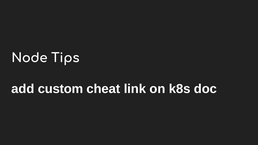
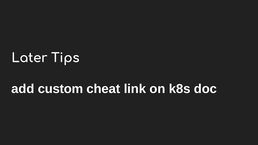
Node: Node -> Later (29, 58)
